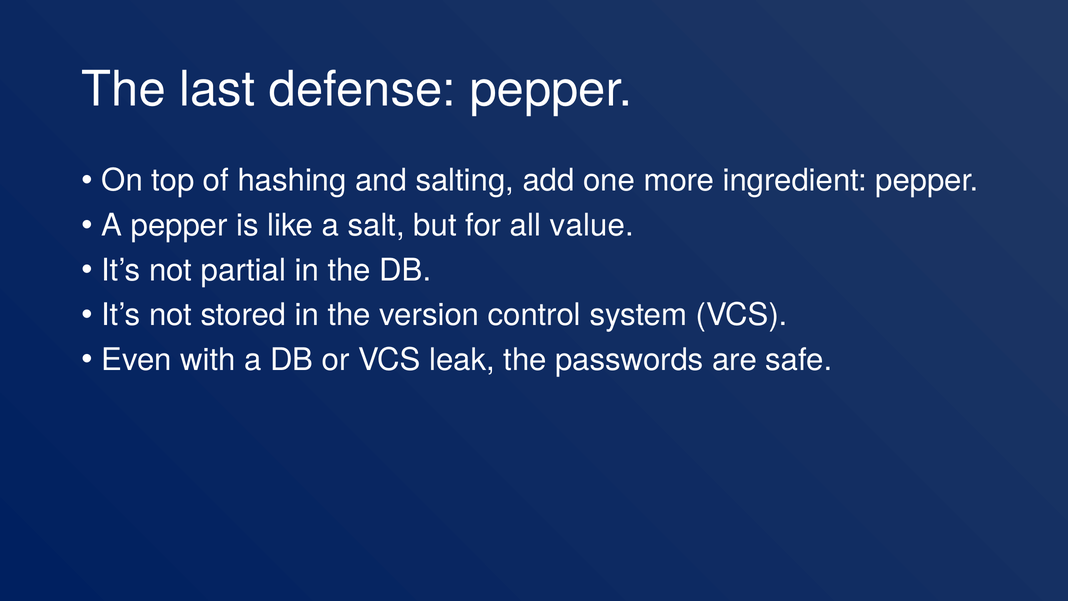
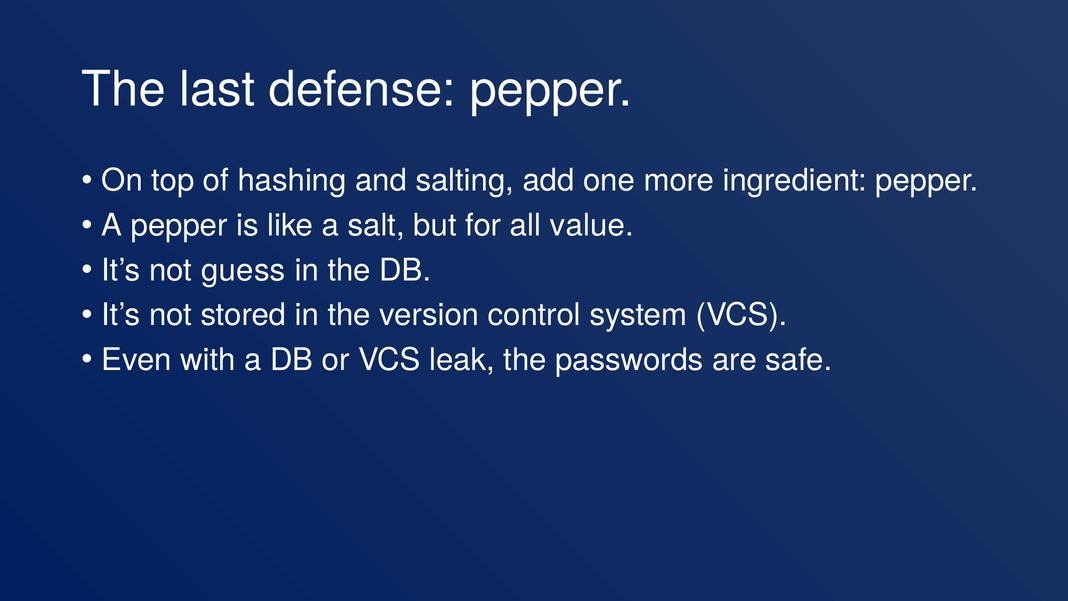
partial: partial -> guess (243, 270)
